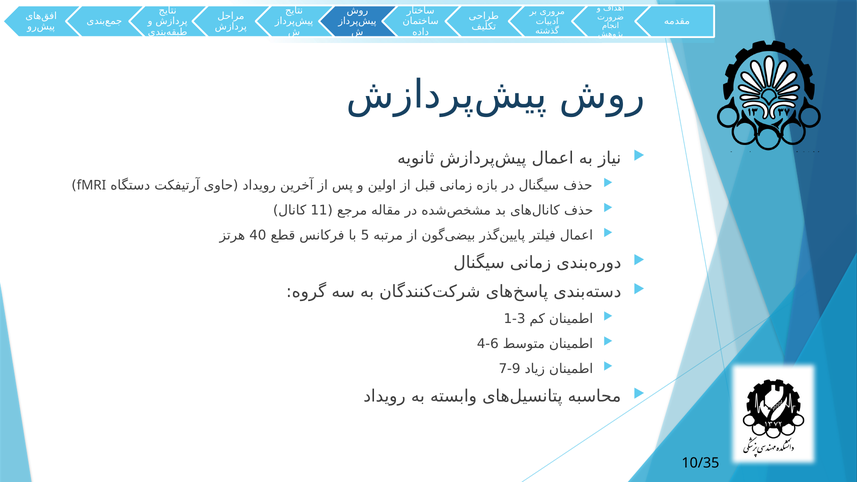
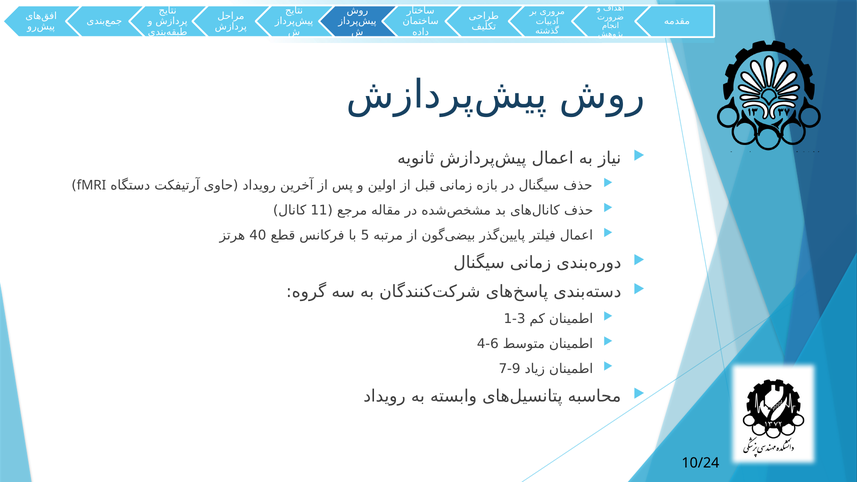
10/35: 10/35 -> 10/24 (700, 463)
